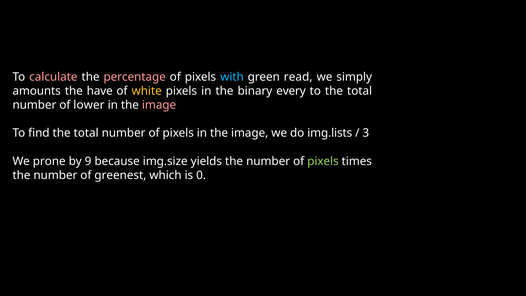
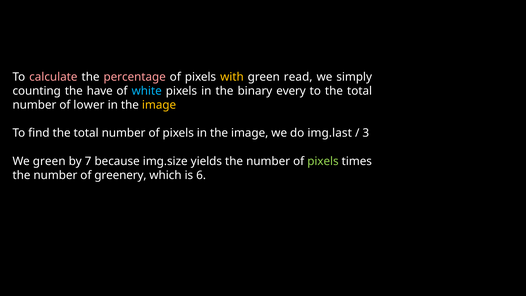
with colour: light blue -> yellow (232, 77)
amounts: amounts -> counting (37, 91)
white colour: yellow -> light blue (147, 91)
image colour: pink -> yellow (159, 105)
img.lists: img.lists -> img.last (330, 133)
We prone: prone -> green (49, 161)
9: 9 -> 7 (88, 161)
greenest: greenest -> greenery (120, 175)
0: 0 -> 6 (201, 175)
